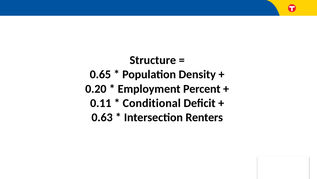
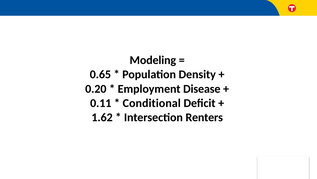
Structure: Structure -> Modeling (153, 60)
Percent: Percent -> Disease (202, 89)
0.63: 0.63 -> 1.62 (102, 117)
